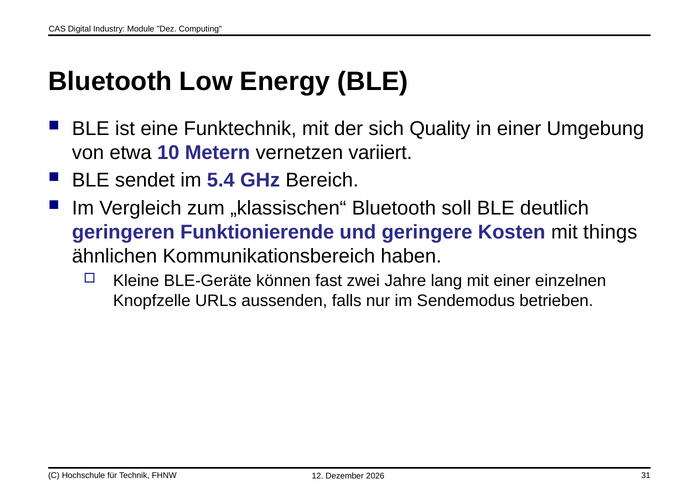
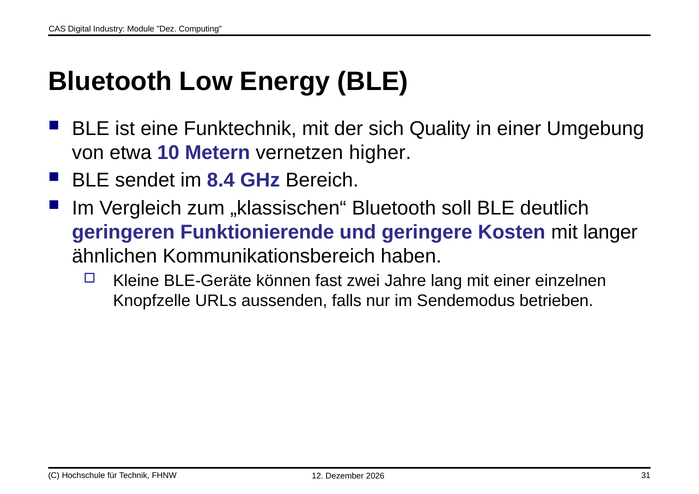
variiert: variiert -> higher (380, 153)
5.4: 5.4 -> 8.4 (221, 180)
things: things -> langer (610, 232)
